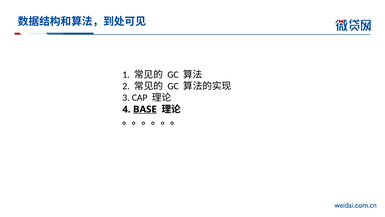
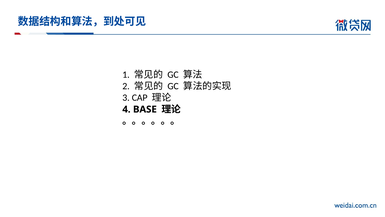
BASE underline: present -> none (145, 109)
